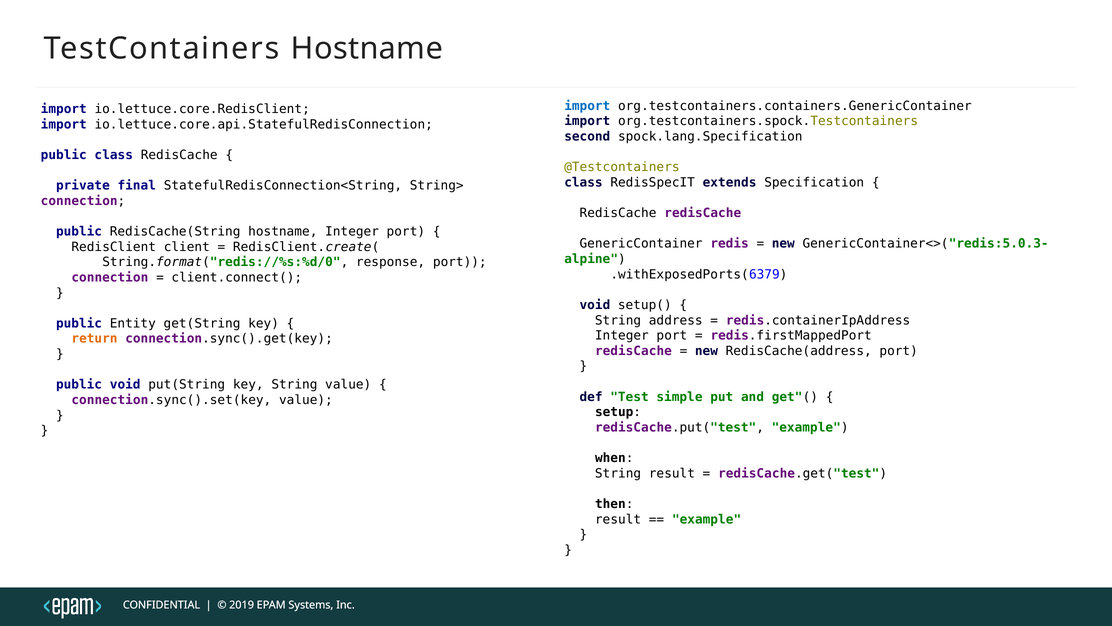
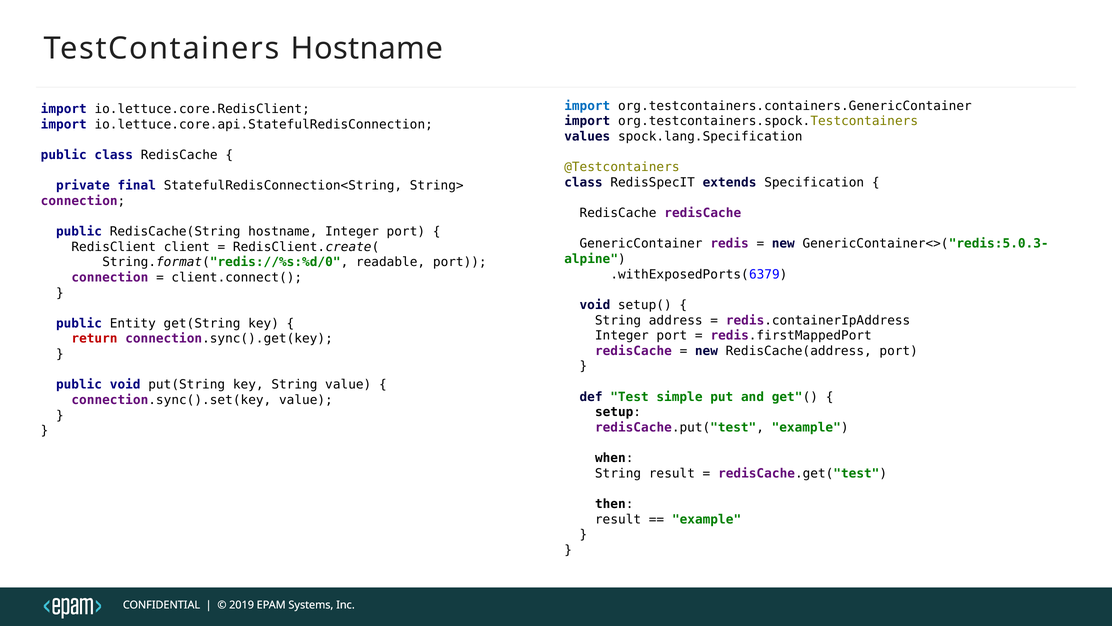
second: second -> values (587, 136)
response: response -> readable (391, 262)
return colour: orange -> red (94, 338)
